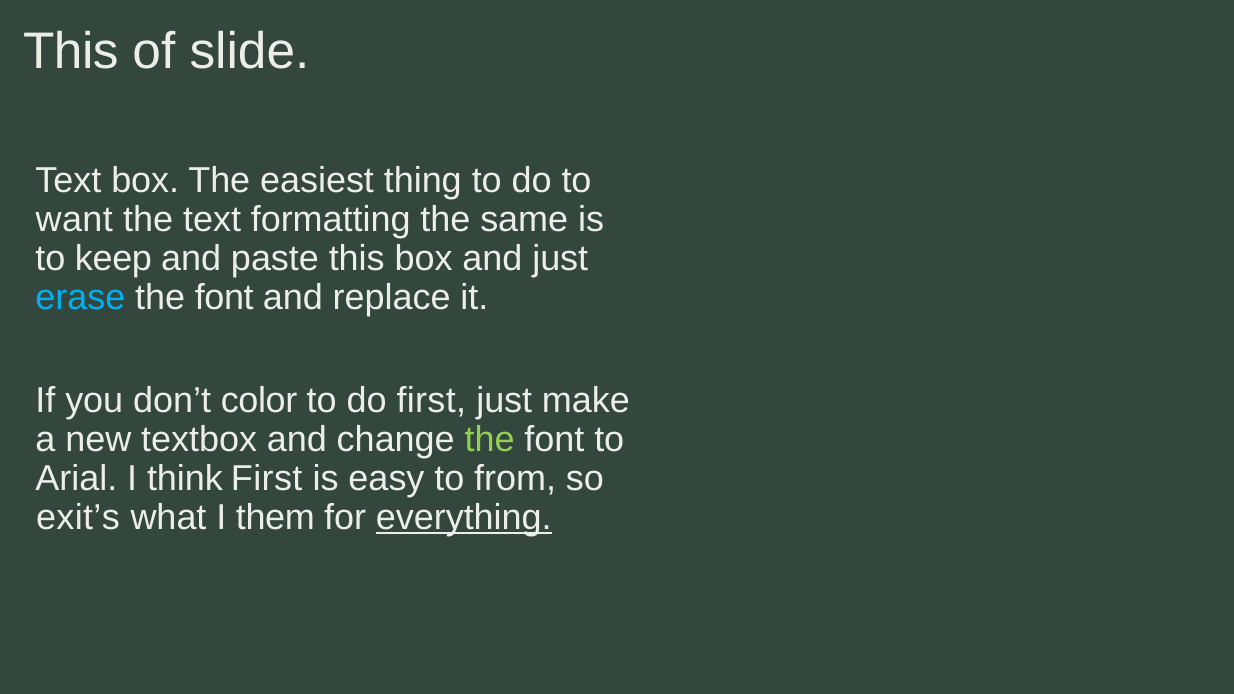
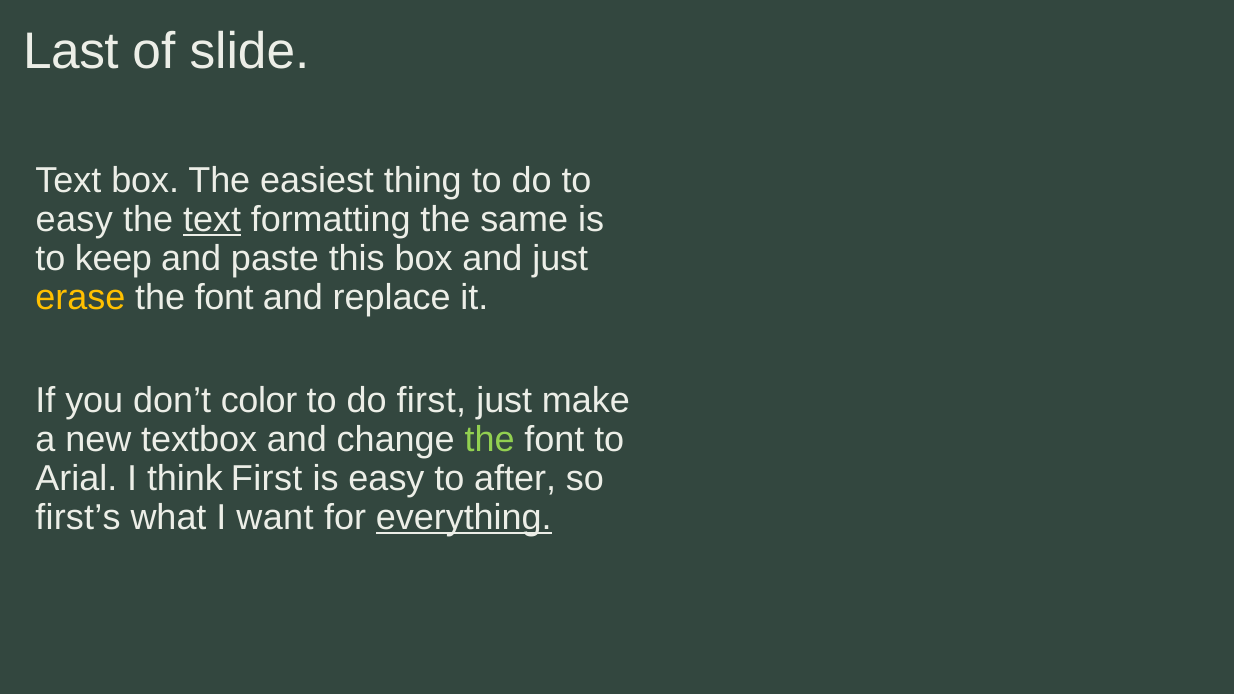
This: This -> Last (71, 52)
want: want -> easy (74, 220)
text underline: none -> present (212, 220)
erase colour: light blue -> yellow (80, 298)
from: from -> after (515, 479)
exit’s: exit’s -> first’s (78, 518)
them: them -> want (275, 518)
